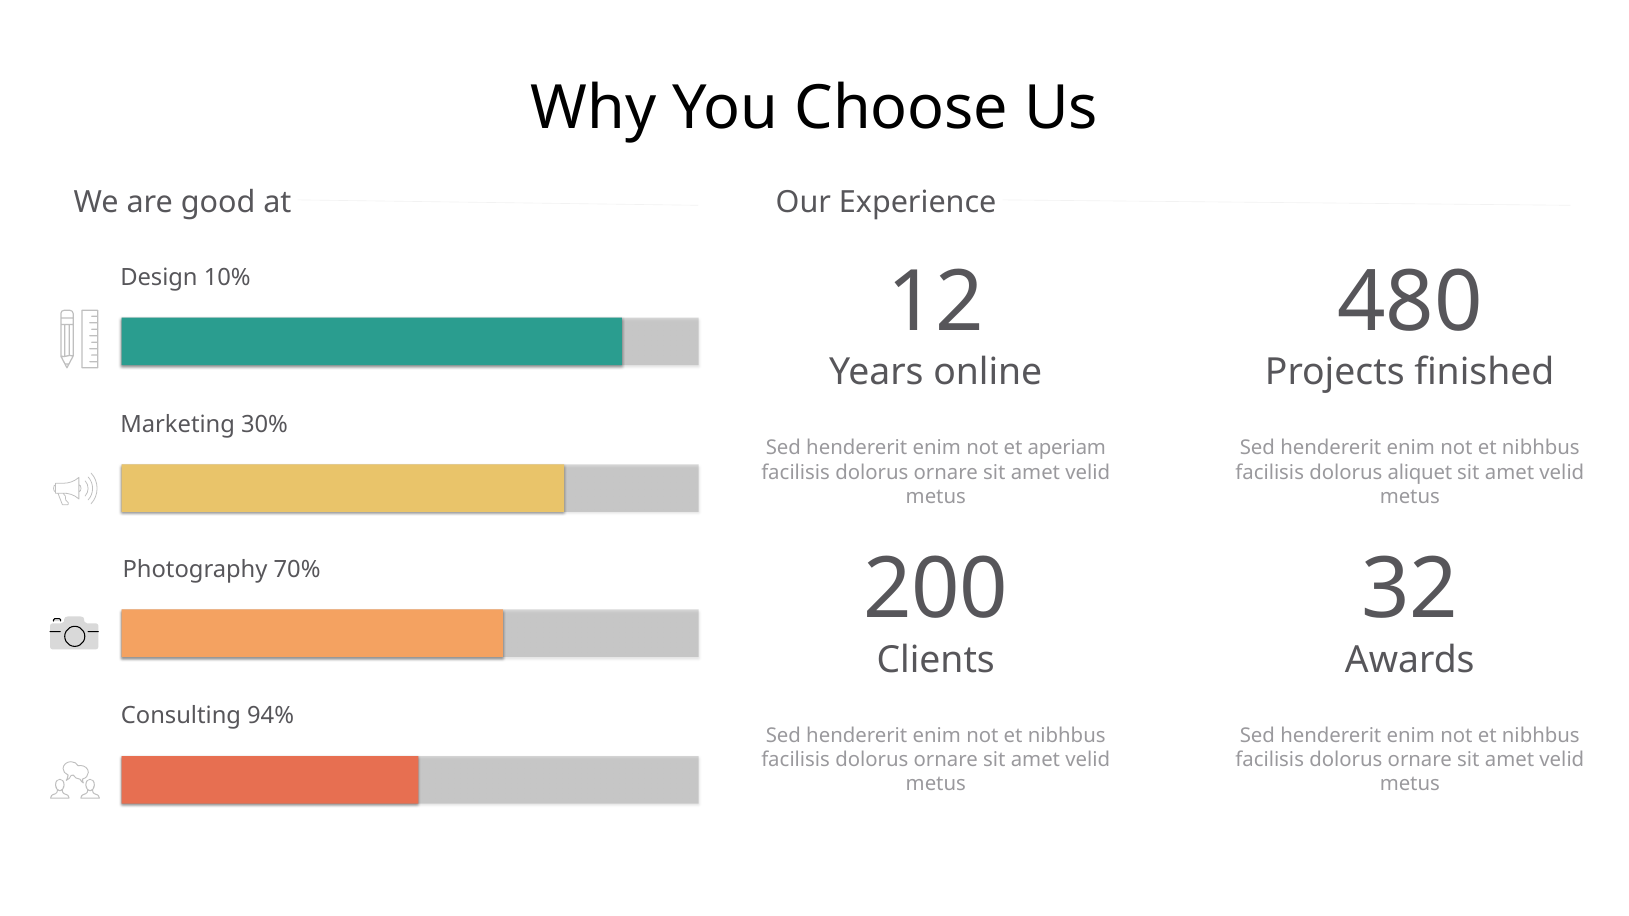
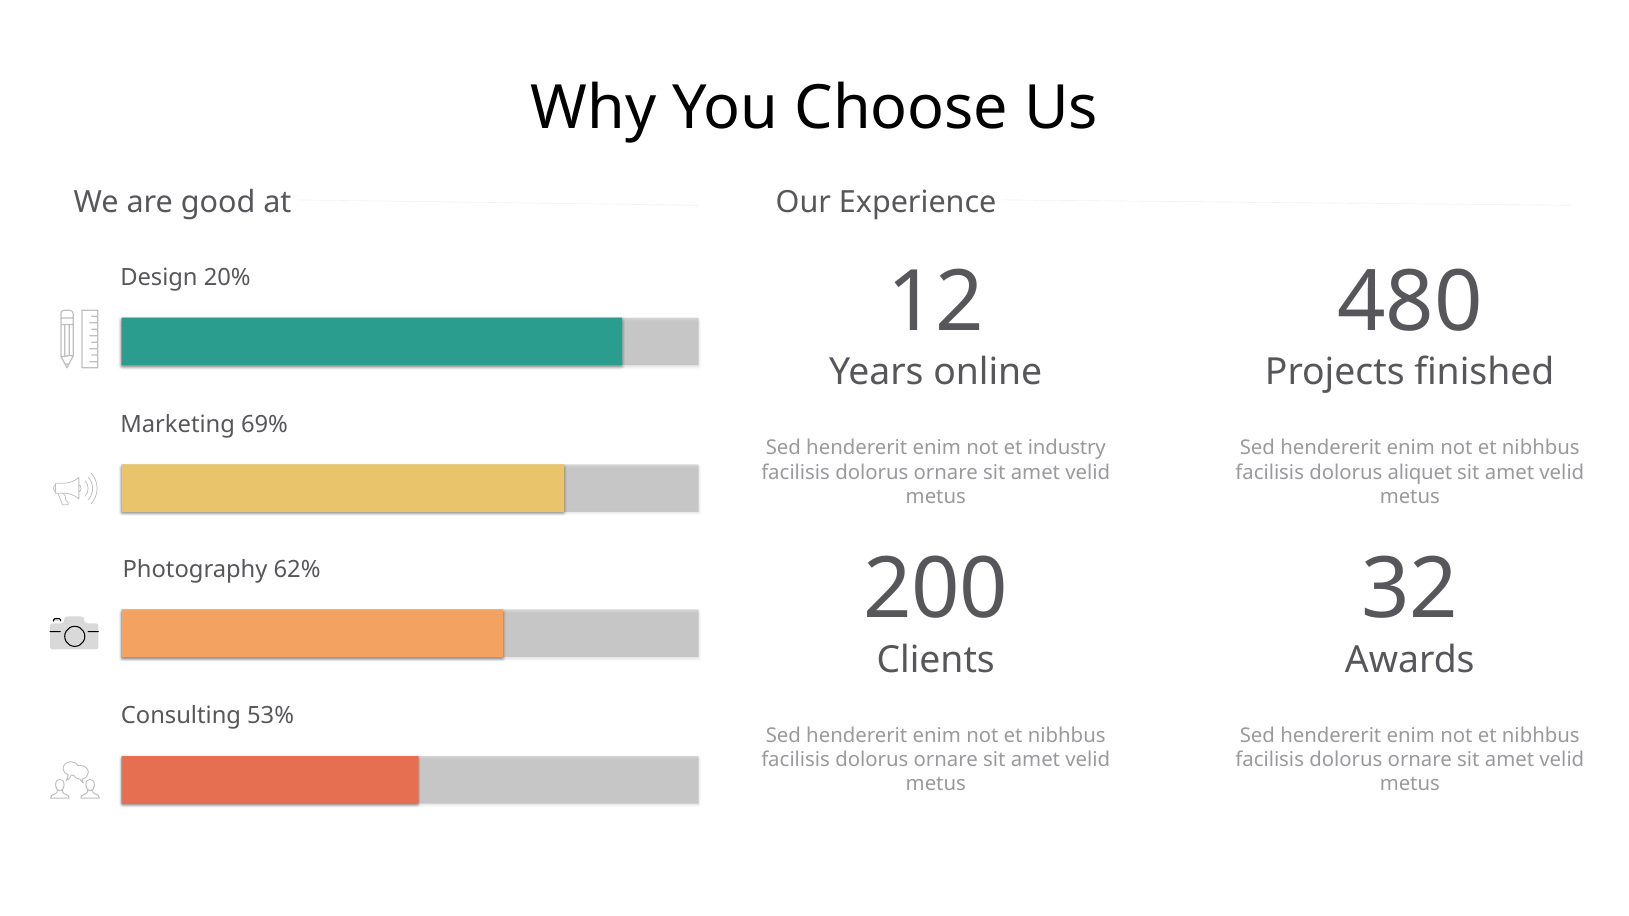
10%: 10% -> 20% (227, 278)
30%: 30% -> 69% (265, 424)
aperiam: aperiam -> industry (1067, 448)
70%: 70% -> 62% (297, 570)
94%: 94% -> 53% (271, 716)
